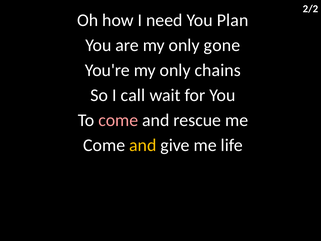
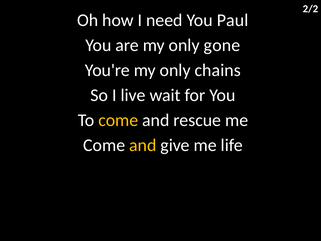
Plan: Plan -> Paul (233, 20)
call: call -> live (133, 95)
come colour: pink -> yellow (118, 120)
